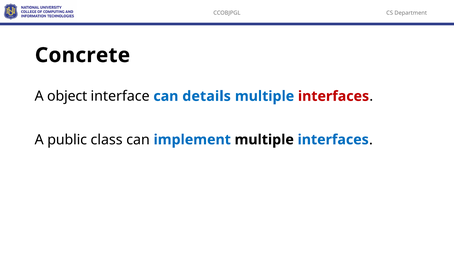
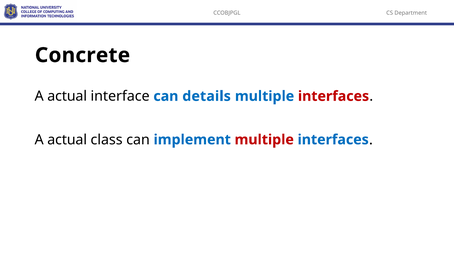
object: object -> actual (67, 96)
public: public -> actual (67, 140)
multiple colour: black -> red (264, 140)
